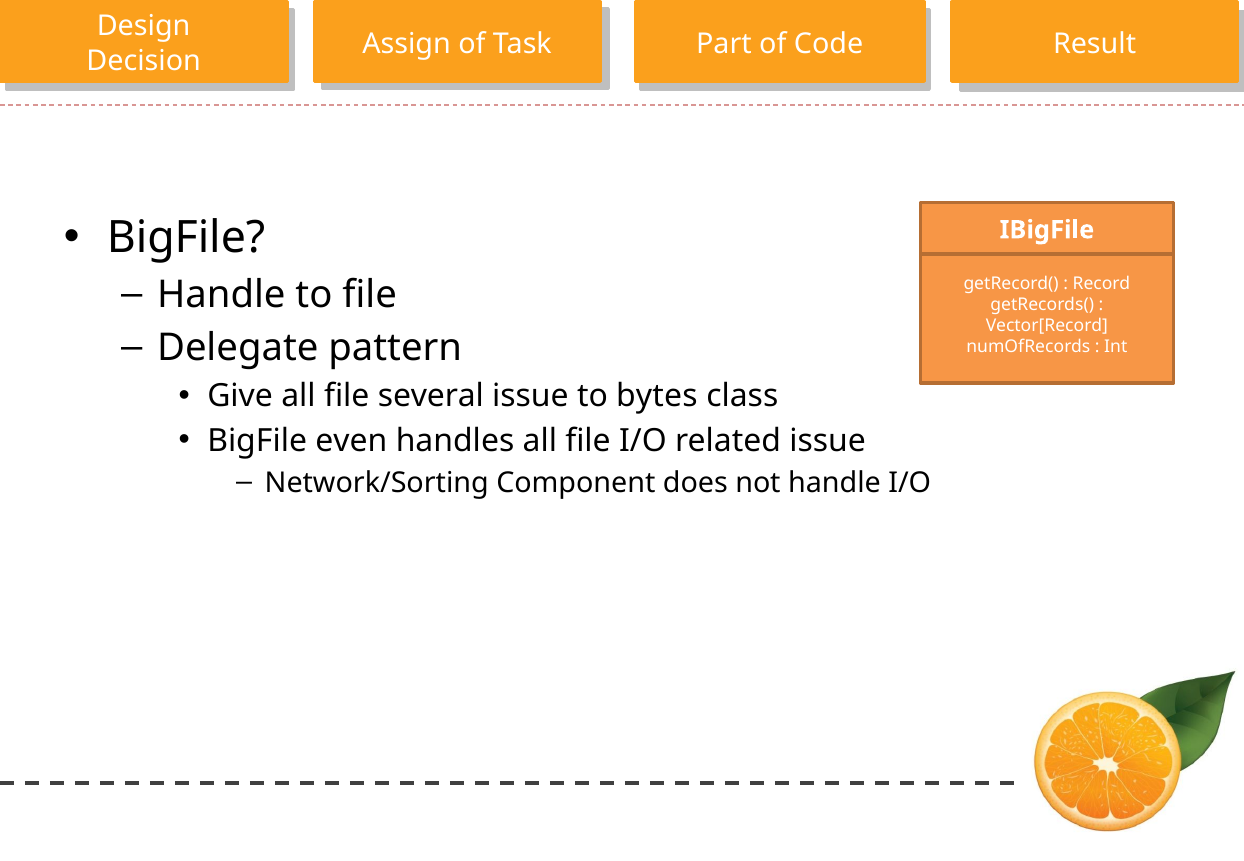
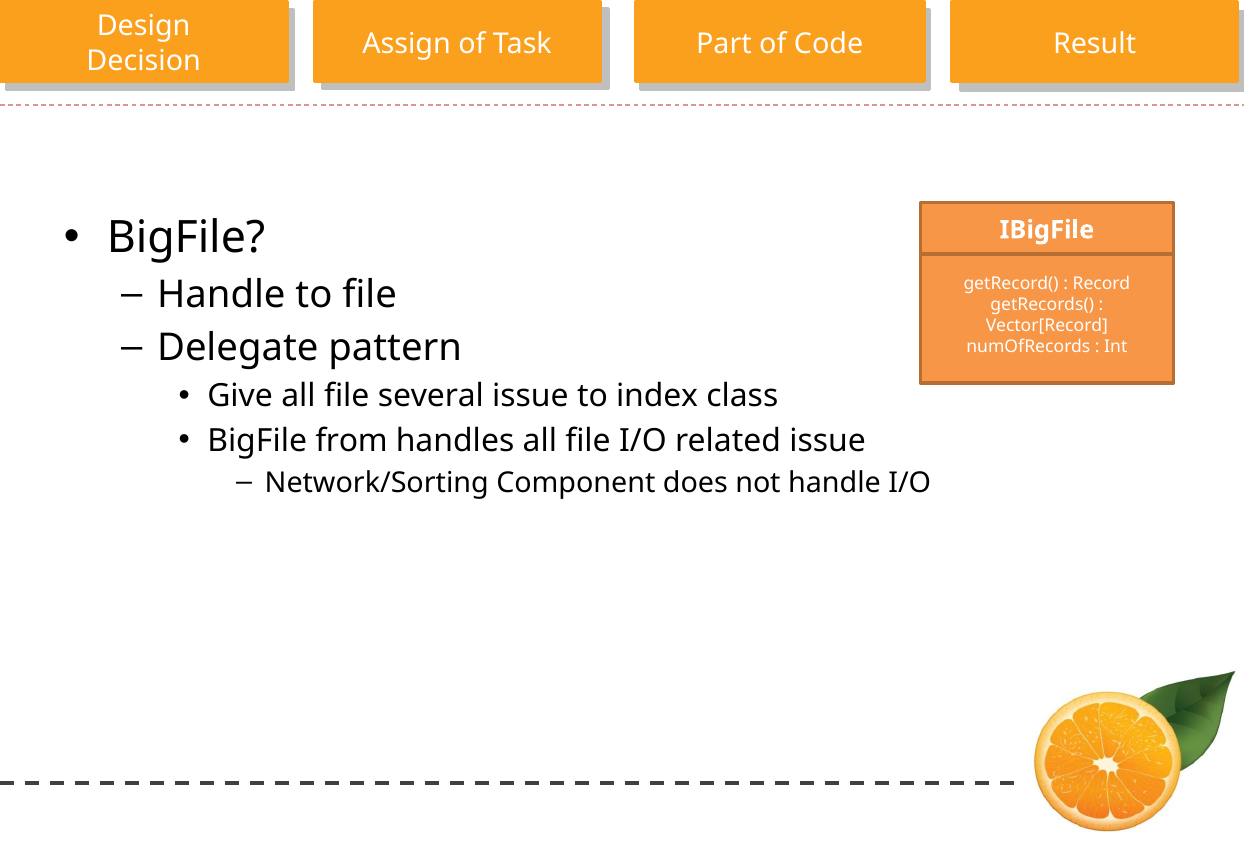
bytes: bytes -> index (657, 396)
even: even -> from (351, 441)
